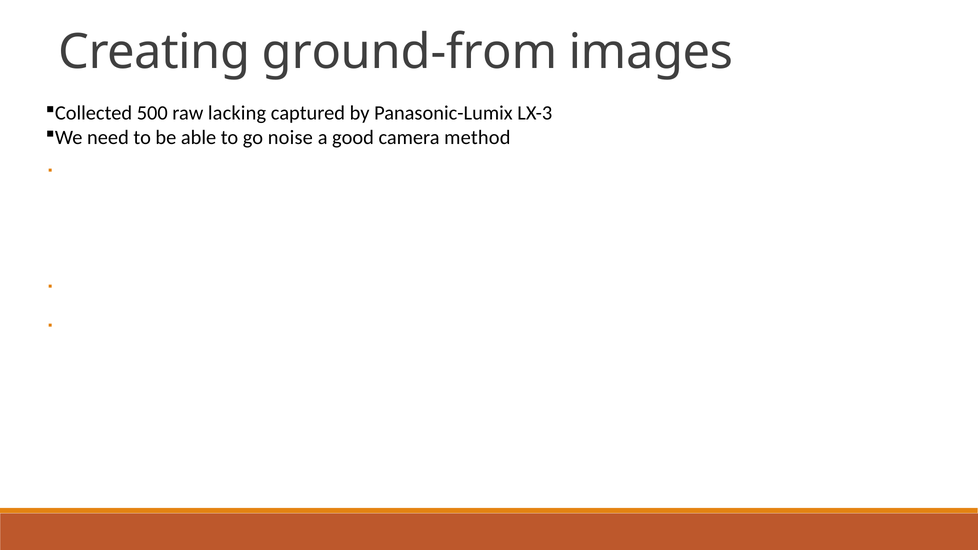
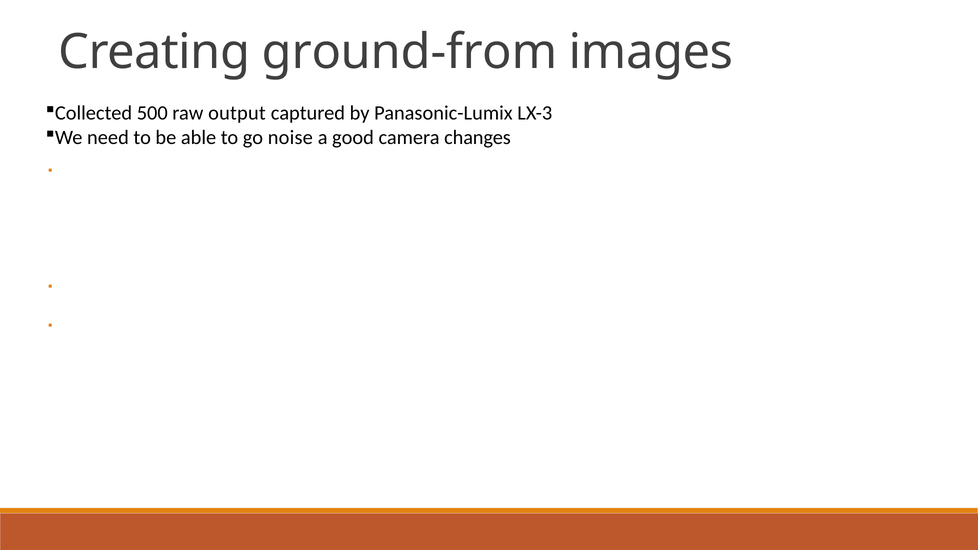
lacking: lacking -> output (237, 113)
method: method -> changes (478, 138)
